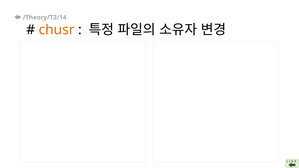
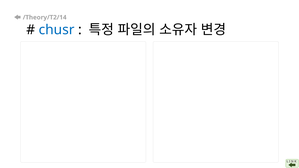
chusr colour: orange -> blue (57, 30)
